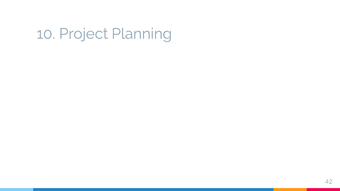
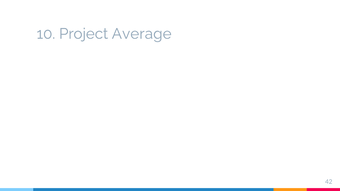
Planning: Planning -> Average (142, 34)
